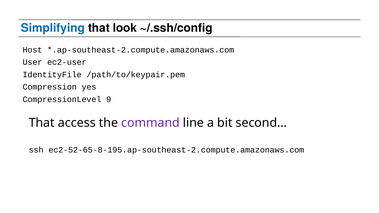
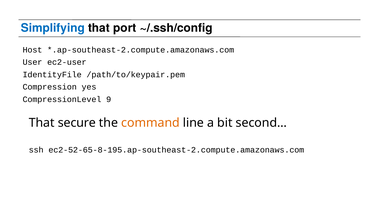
look: look -> port (125, 28)
access: access -> secure (77, 123)
command colour: purple -> orange (150, 123)
